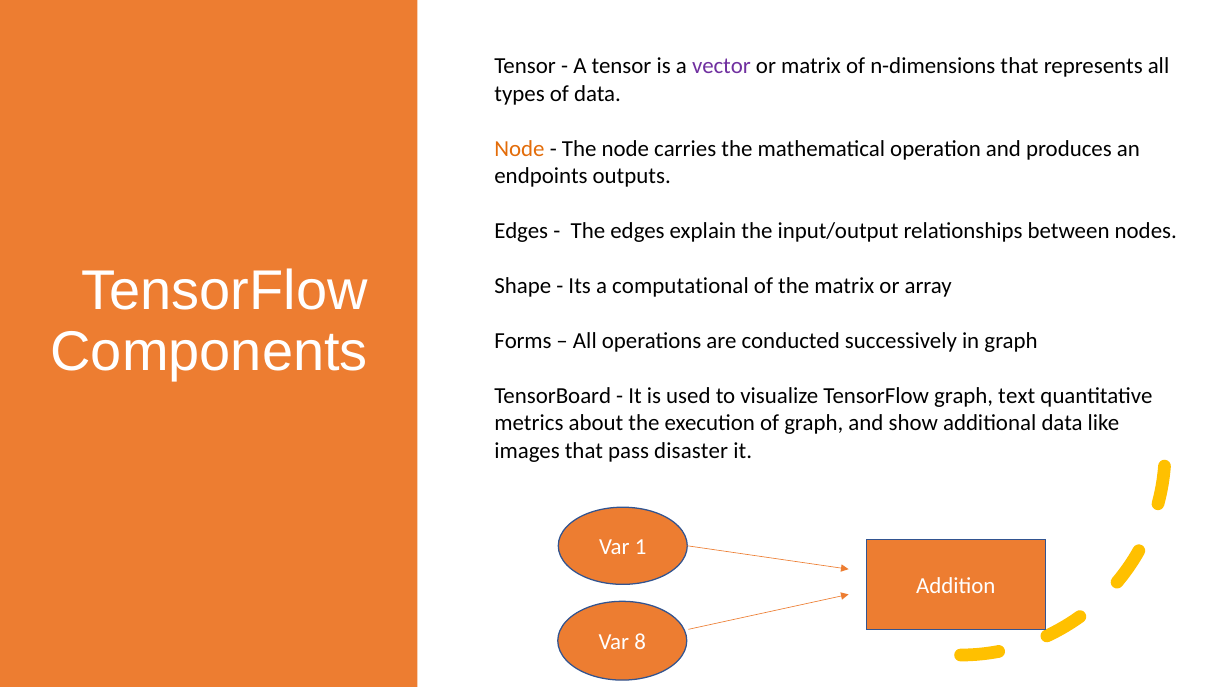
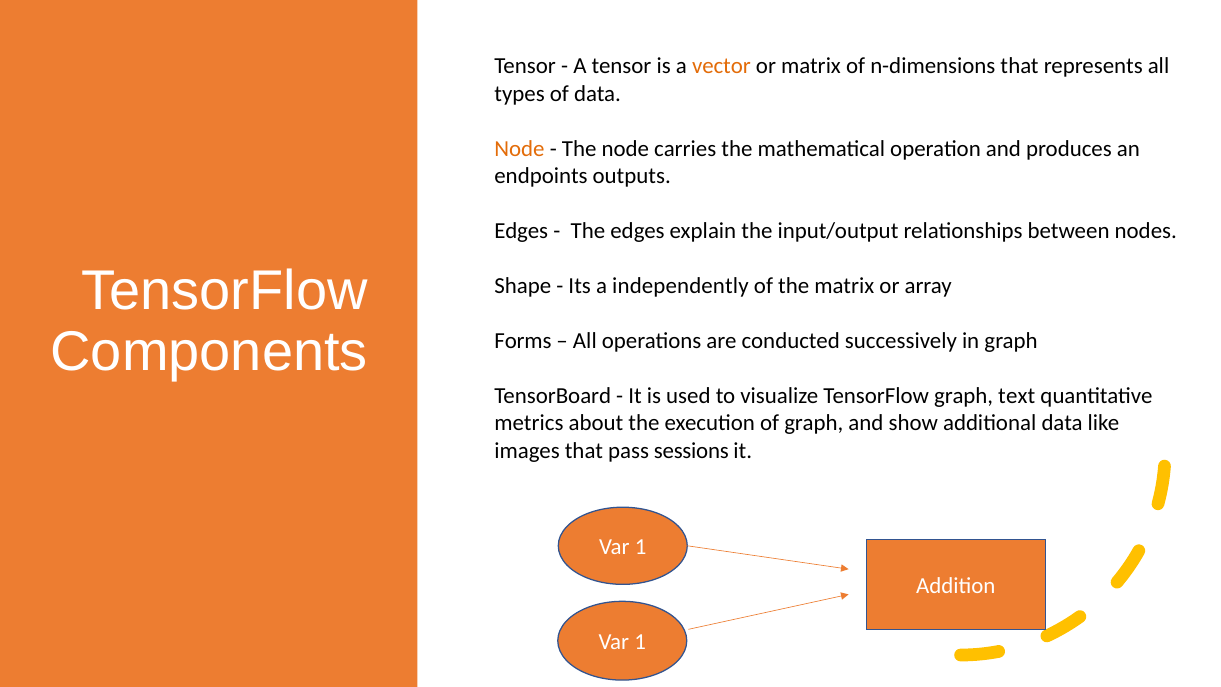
vector colour: purple -> orange (721, 66)
computational: computational -> independently (680, 286)
disaster: disaster -> sessions (691, 451)
8: 8 -> 1 (640, 642)
